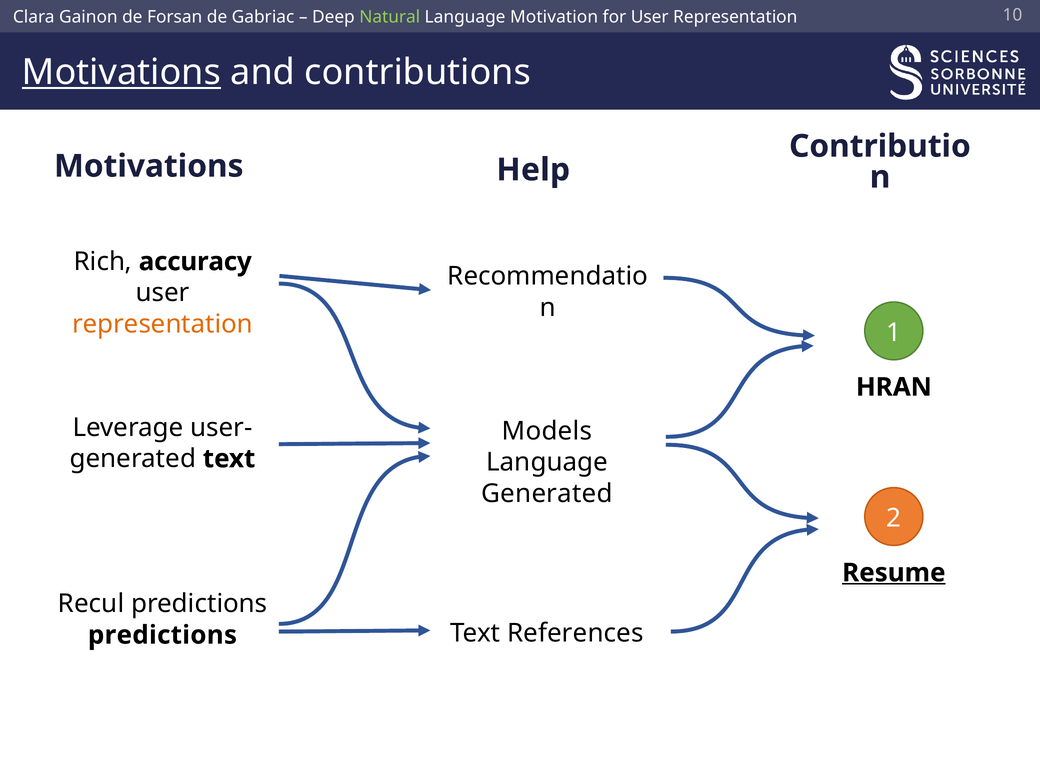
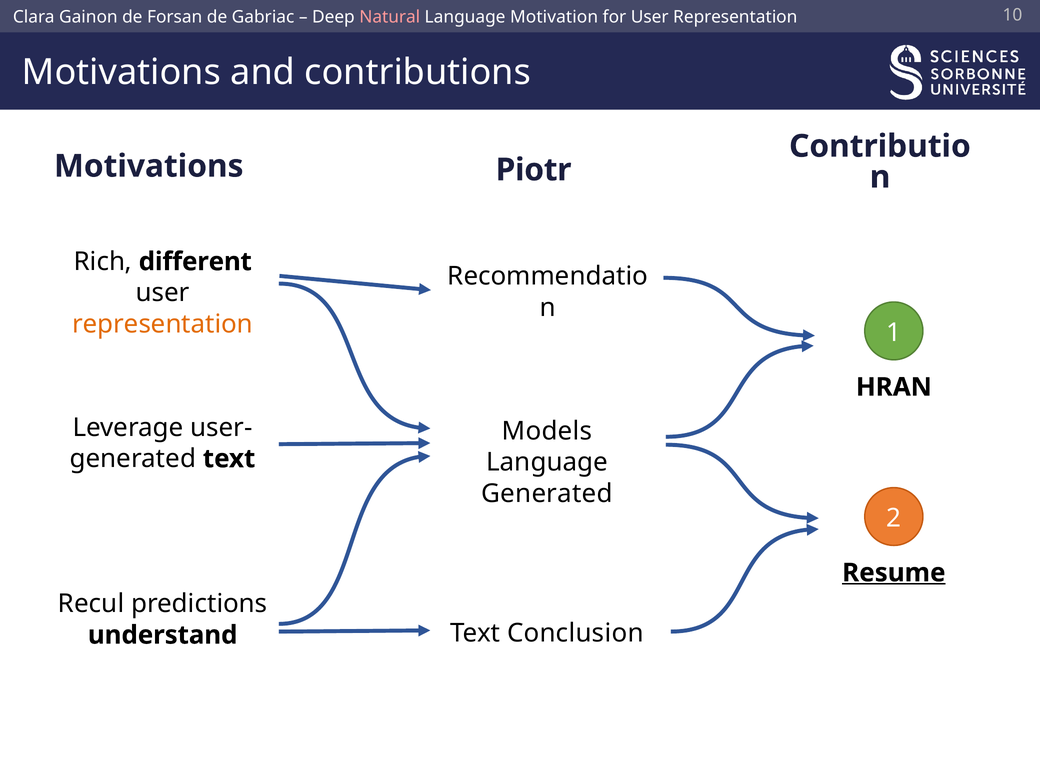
Natural colour: light green -> pink (390, 17)
Motivations underline: present -> none (121, 72)
Help: Help -> Piotr (534, 170)
accuracy: accuracy -> different (195, 262)
References: References -> Conclusion (575, 633)
predictions: predictions -> understand (163, 635)
